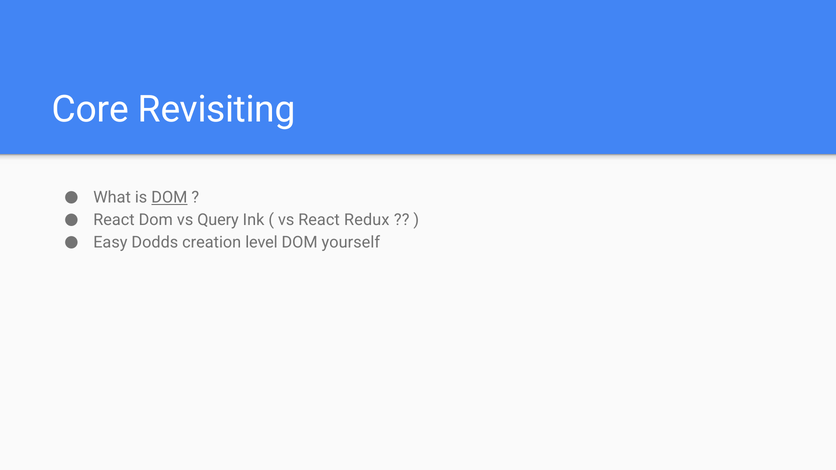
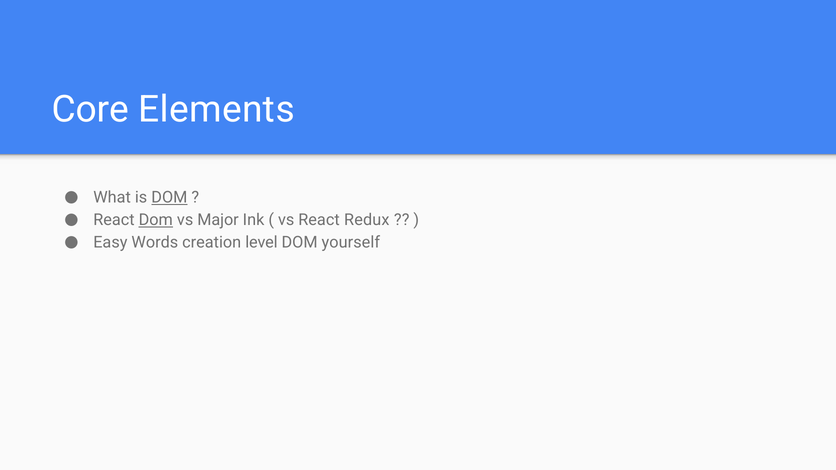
Revisiting: Revisiting -> Elements (216, 110)
Dom underline: none -> present (156, 220)
Query: Query -> Major (218, 220)
Dodds: Dodds -> Words (155, 242)
